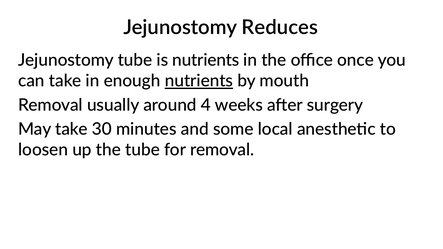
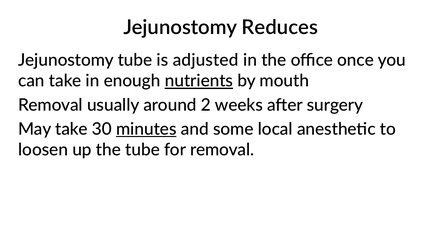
is nutrients: nutrients -> adjusted (206, 60)
4: 4 -> 2 (206, 105)
minutes underline: none -> present (146, 129)
